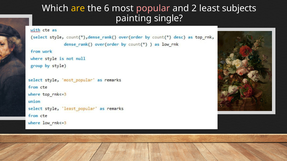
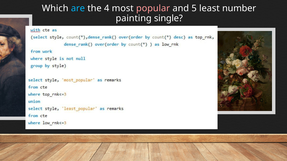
are colour: yellow -> light blue (78, 8)
6: 6 -> 4 (107, 8)
2: 2 -> 5 (194, 8)
subjects: subjects -> number (239, 8)
